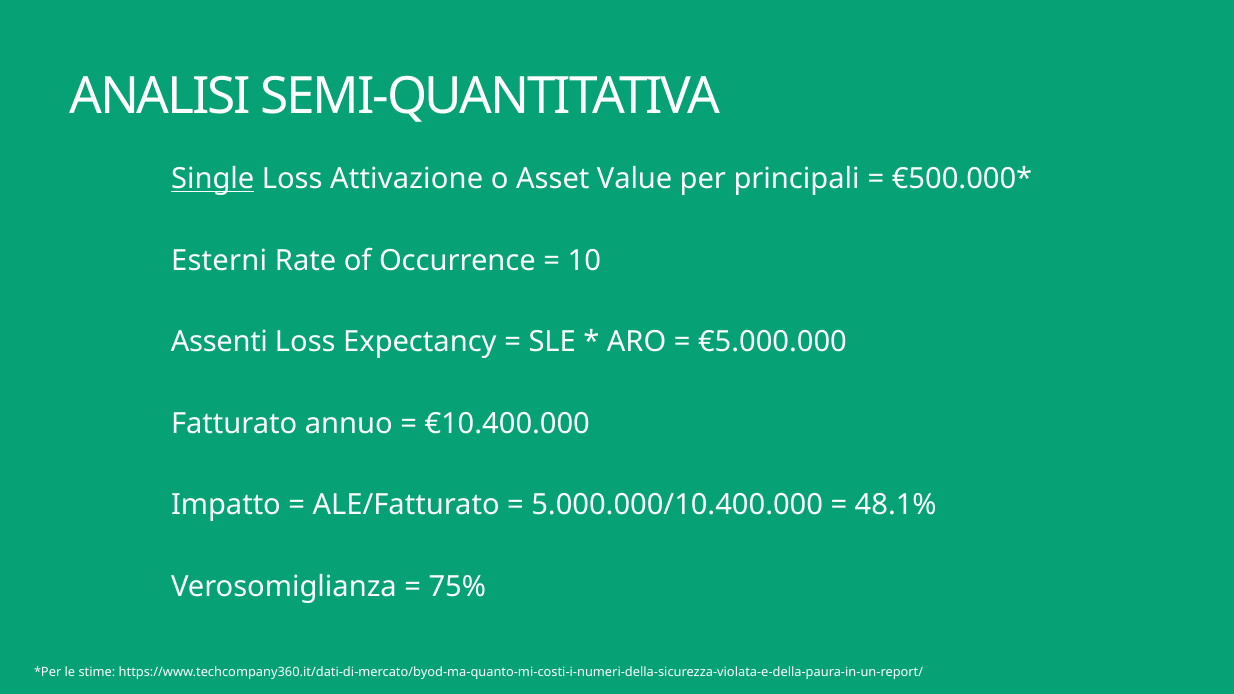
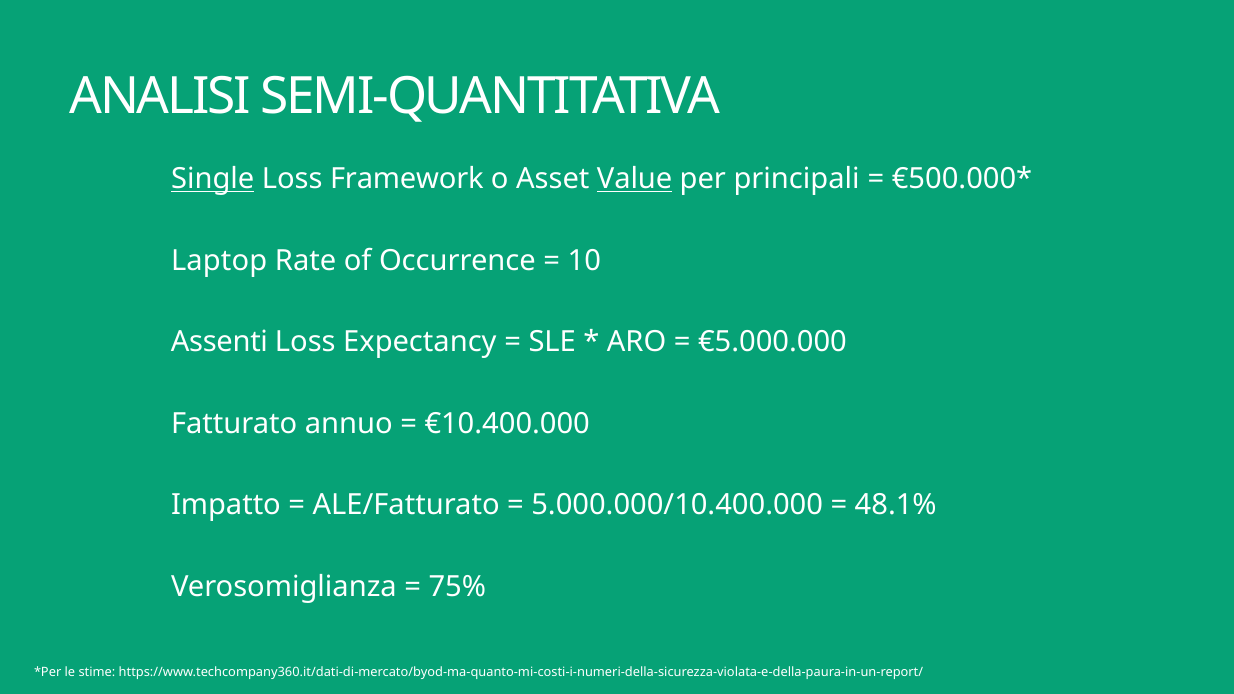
Attivazione: Attivazione -> Framework (407, 179)
Value underline: none -> present (635, 179)
Esterni: Esterni -> Laptop (219, 261)
